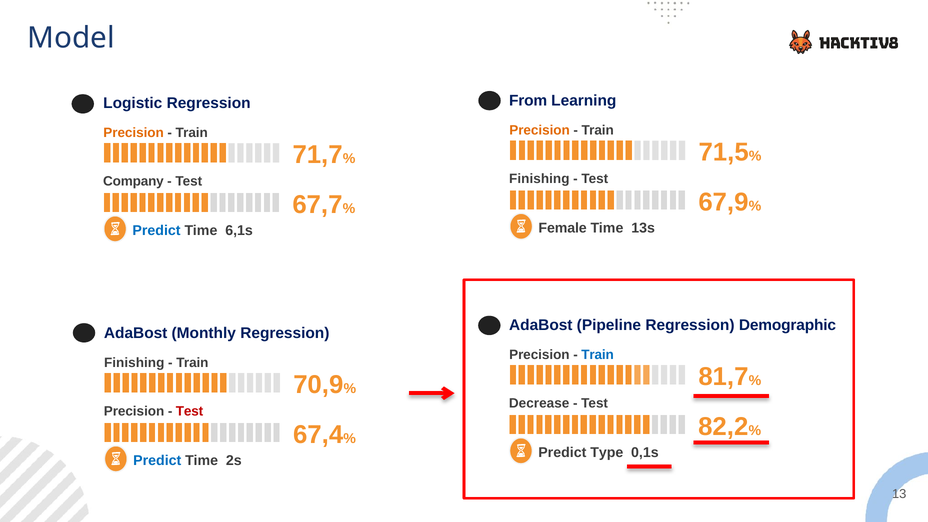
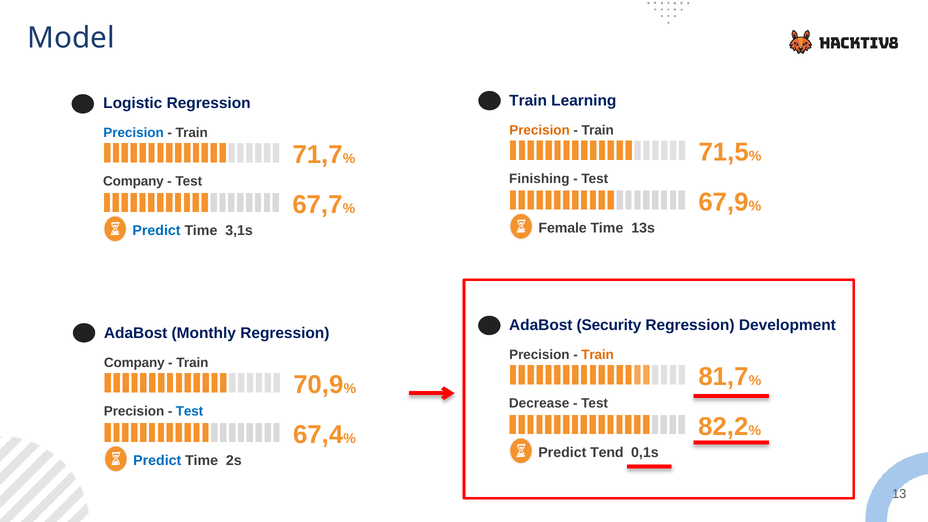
From: From -> Train (528, 101)
Precision colour: orange -> blue (134, 133)
6,1s: 6,1s -> 3,1s (239, 231)
Pipeline: Pipeline -> Security (609, 325)
Demographic: Demographic -> Development (787, 325)
Train colour: blue -> orange (598, 355)
Finishing: Finishing -> Company (134, 363)
Test colour: red -> blue (190, 411)
Type: Type -> Tend (607, 453)
